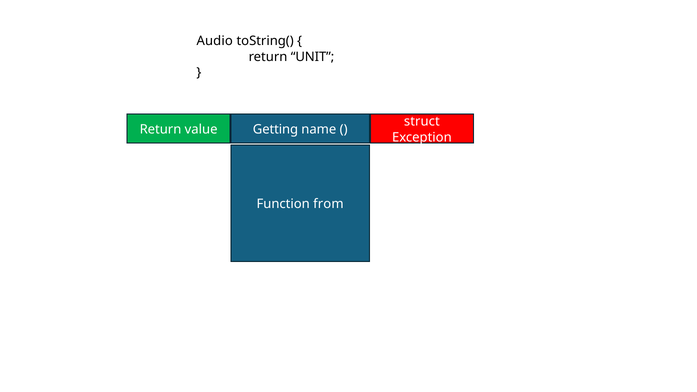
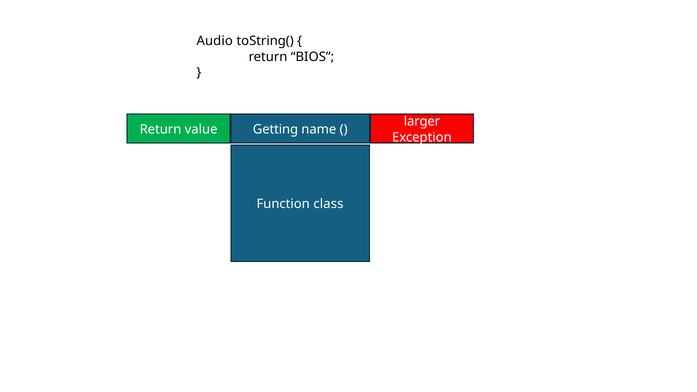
UNIT: UNIT -> BIOS (313, 57)
struct: struct -> larger (422, 122)
from: from -> class (328, 204)
